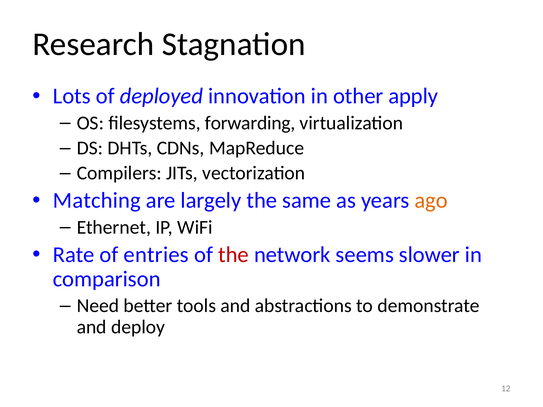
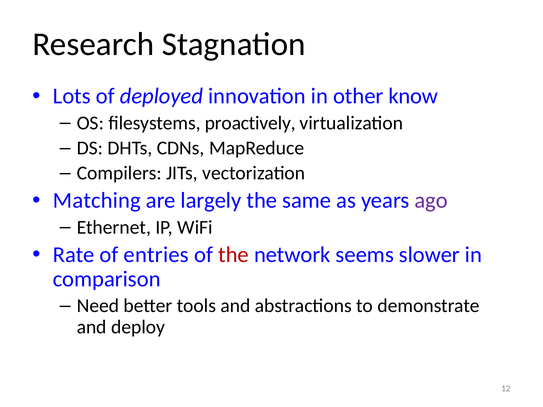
apply: apply -> know (413, 96)
forwarding: forwarding -> proactively (250, 123)
ago colour: orange -> purple (431, 201)
